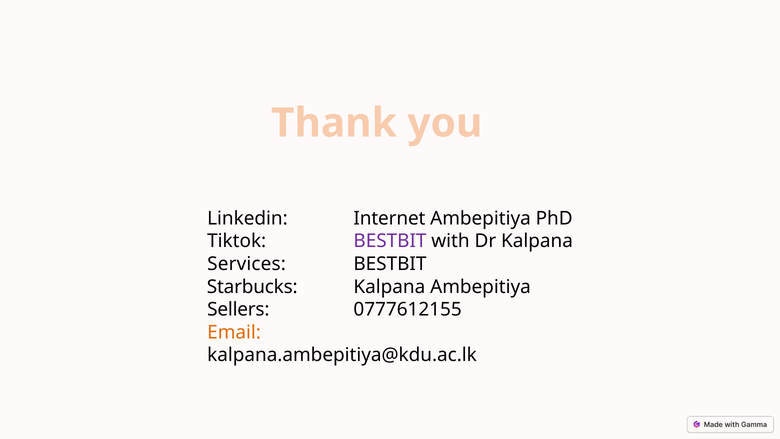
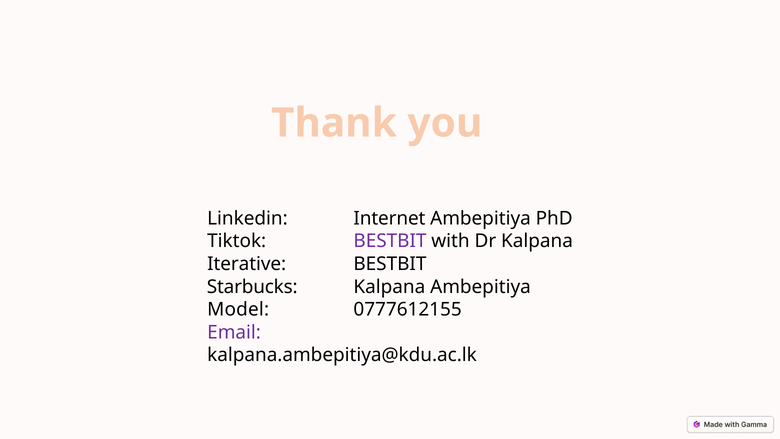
Services: Services -> Iterative (247, 264)
Sellers: Sellers -> Model (238, 309)
Email colour: orange -> purple (234, 332)
